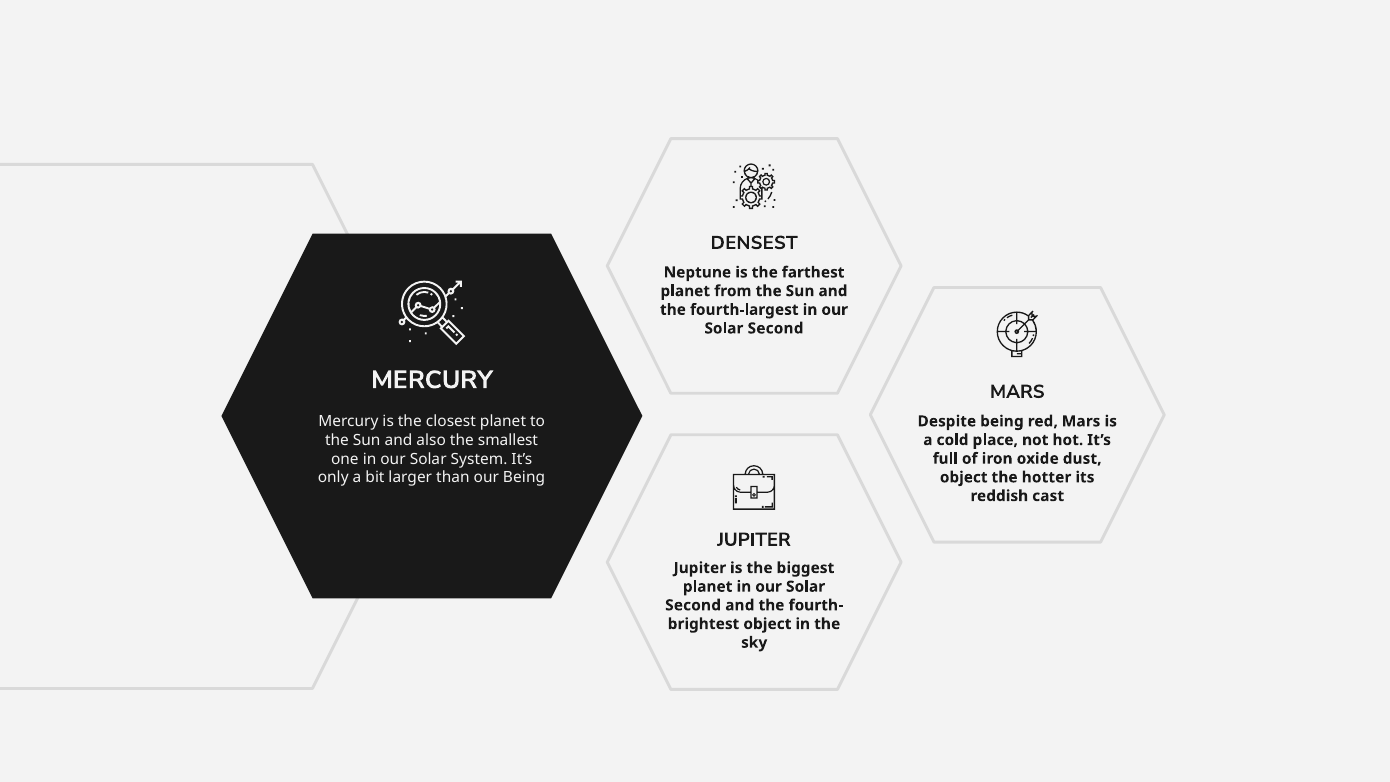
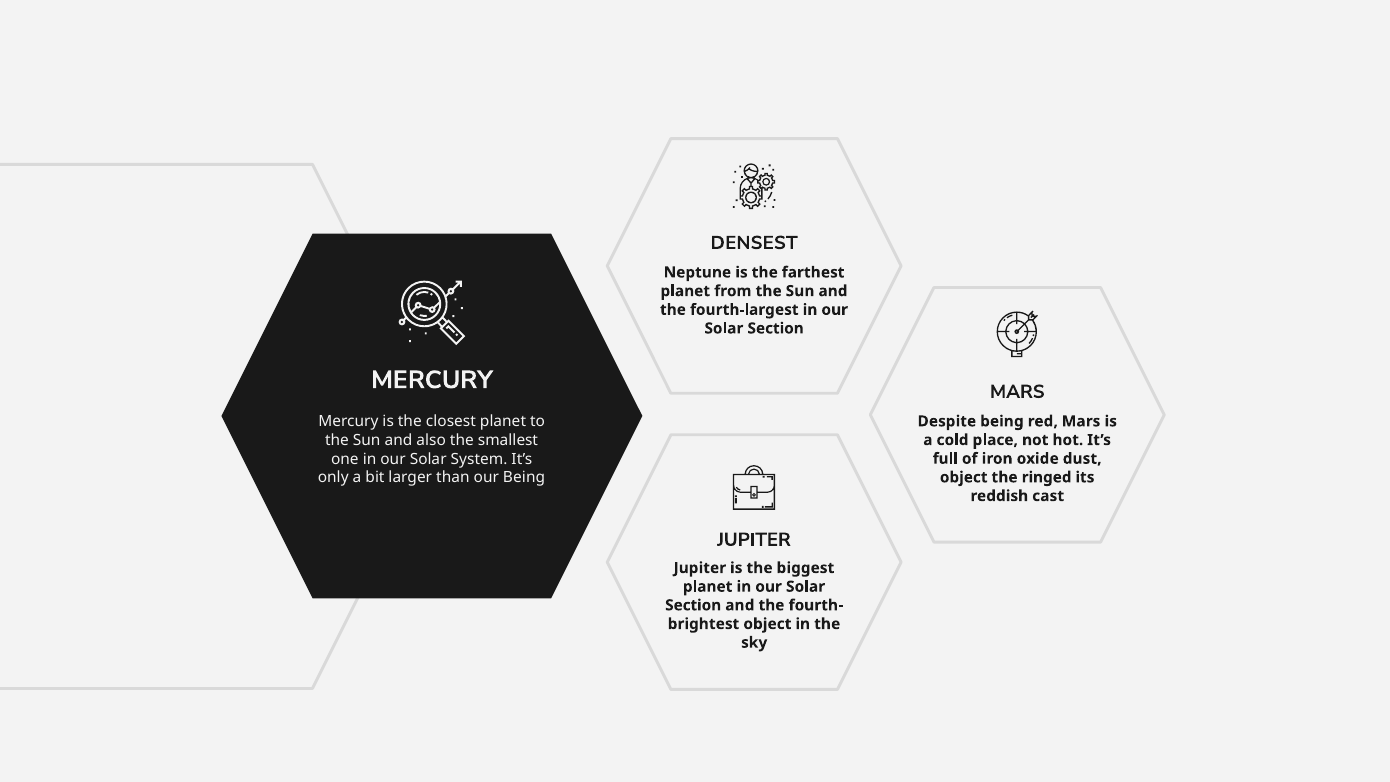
Second: Second -> Section (776, 328)
hotter: hotter -> ringed (1047, 477)
Second: Second -> Section (693, 605)
